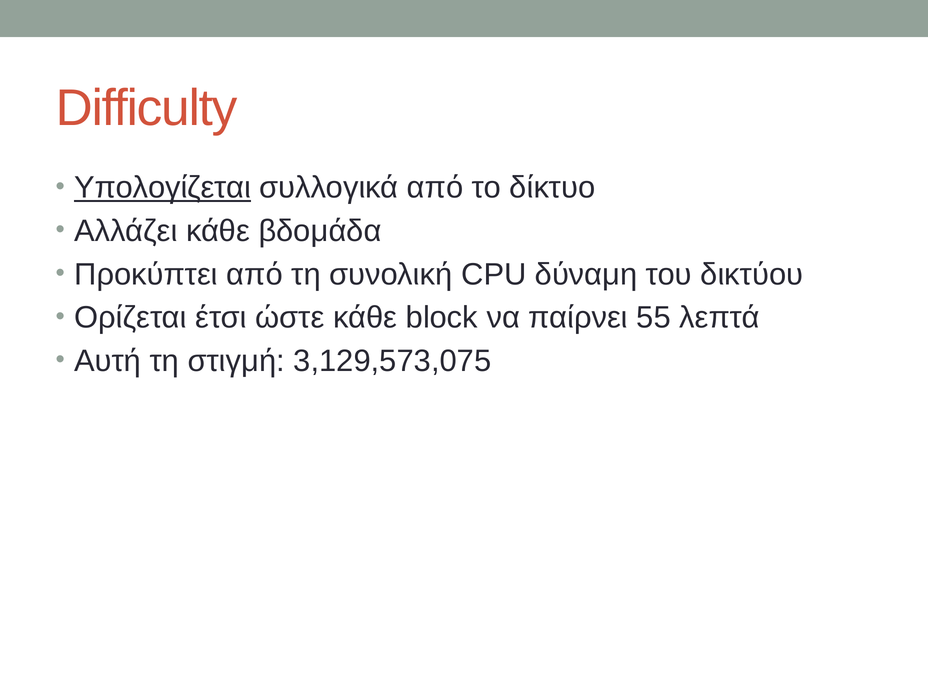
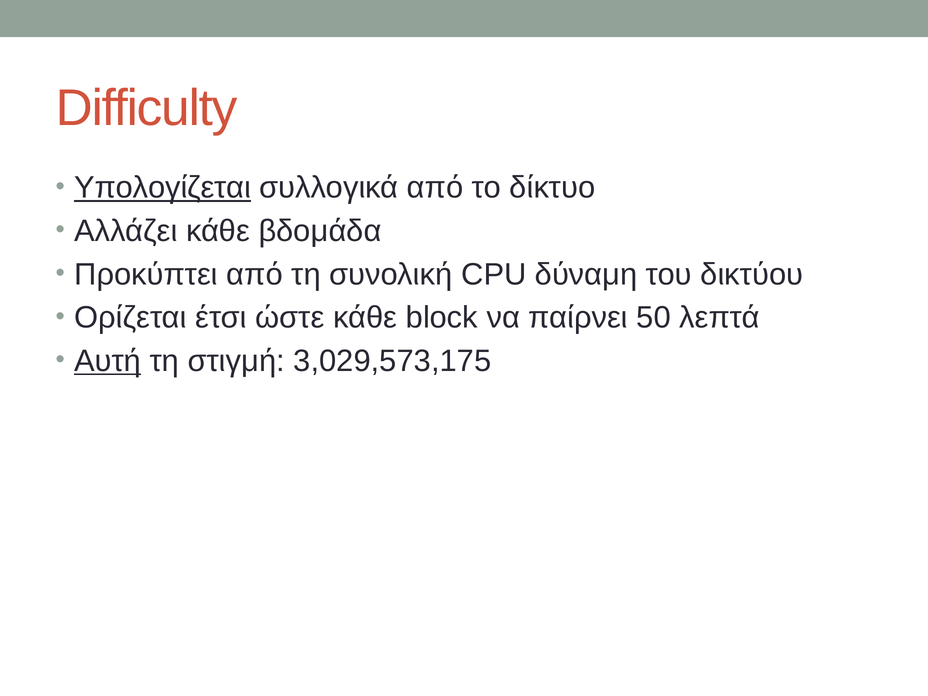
55: 55 -> 50 (654, 318)
Αυτή underline: none -> present (108, 361)
3,129,573,075: 3,129,573,075 -> 3,029,573,175 (392, 361)
